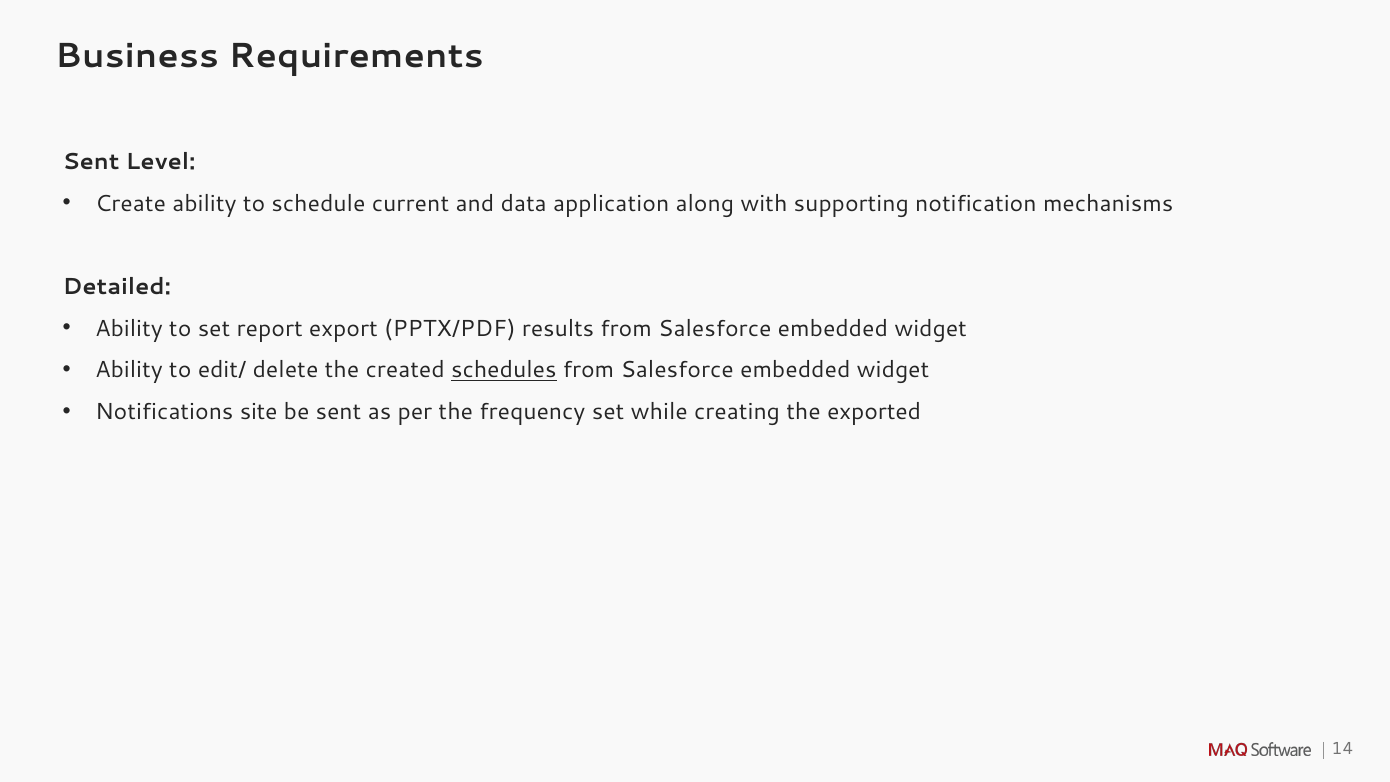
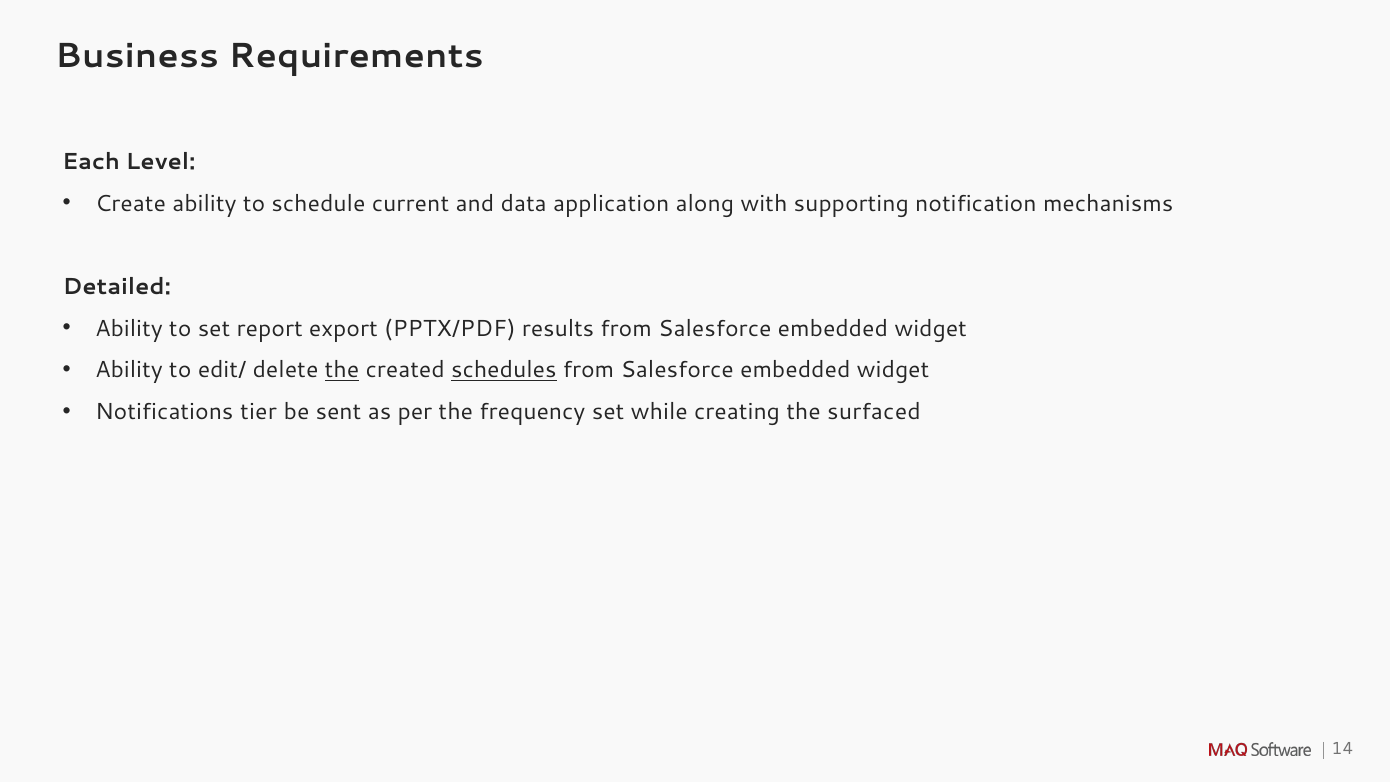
Sent: Sent -> Each (91, 162)
the underline: none -> present (342, 370)
site: site -> tier (258, 412)
exported: exported -> surfaced (874, 412)
